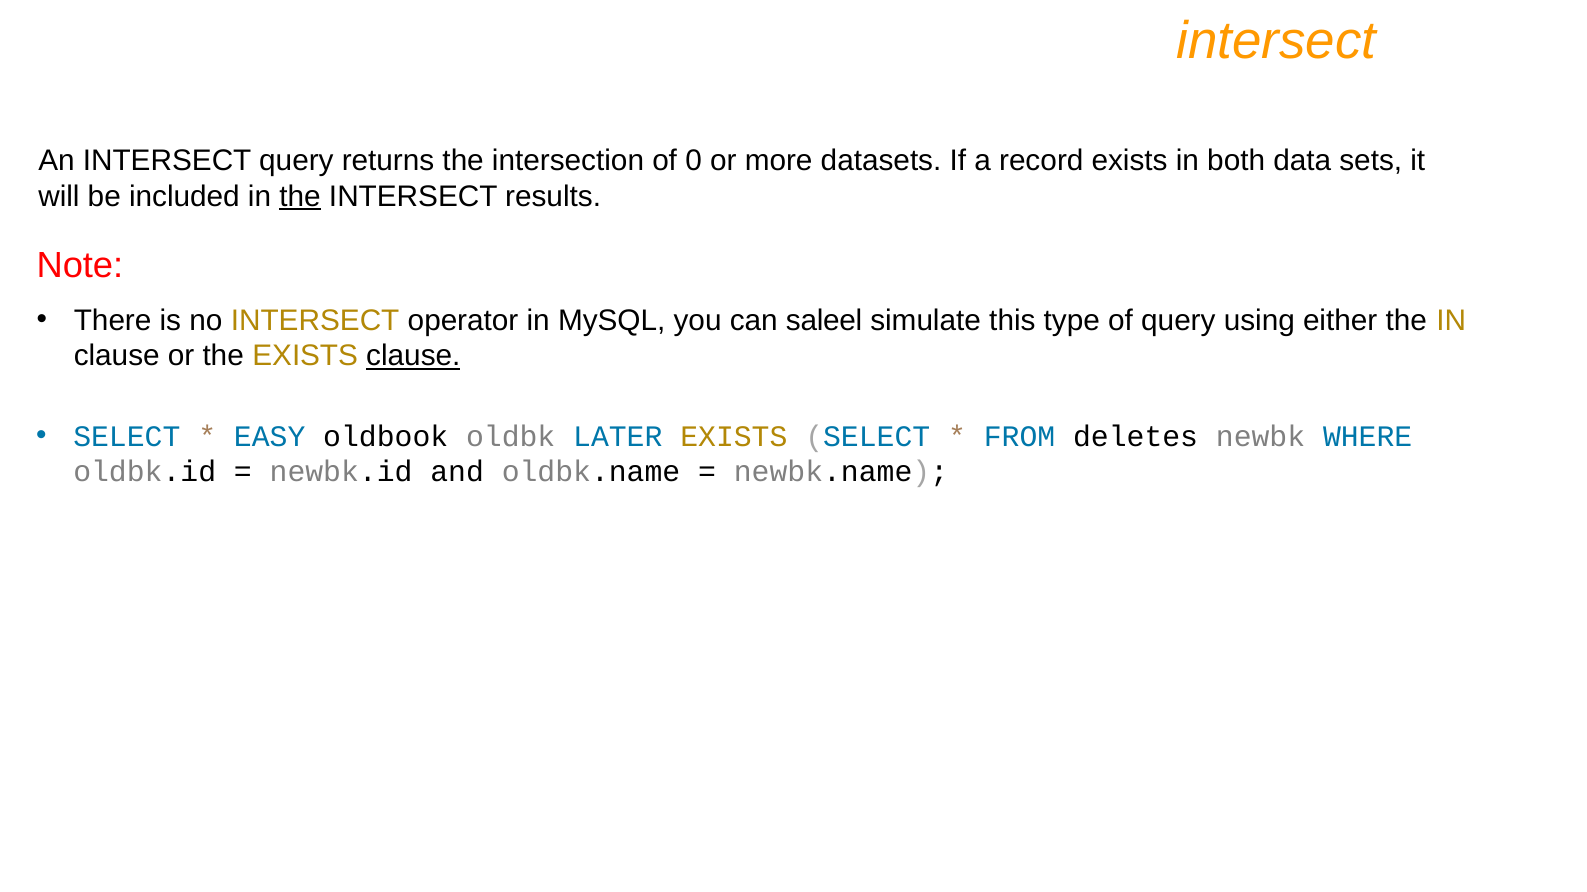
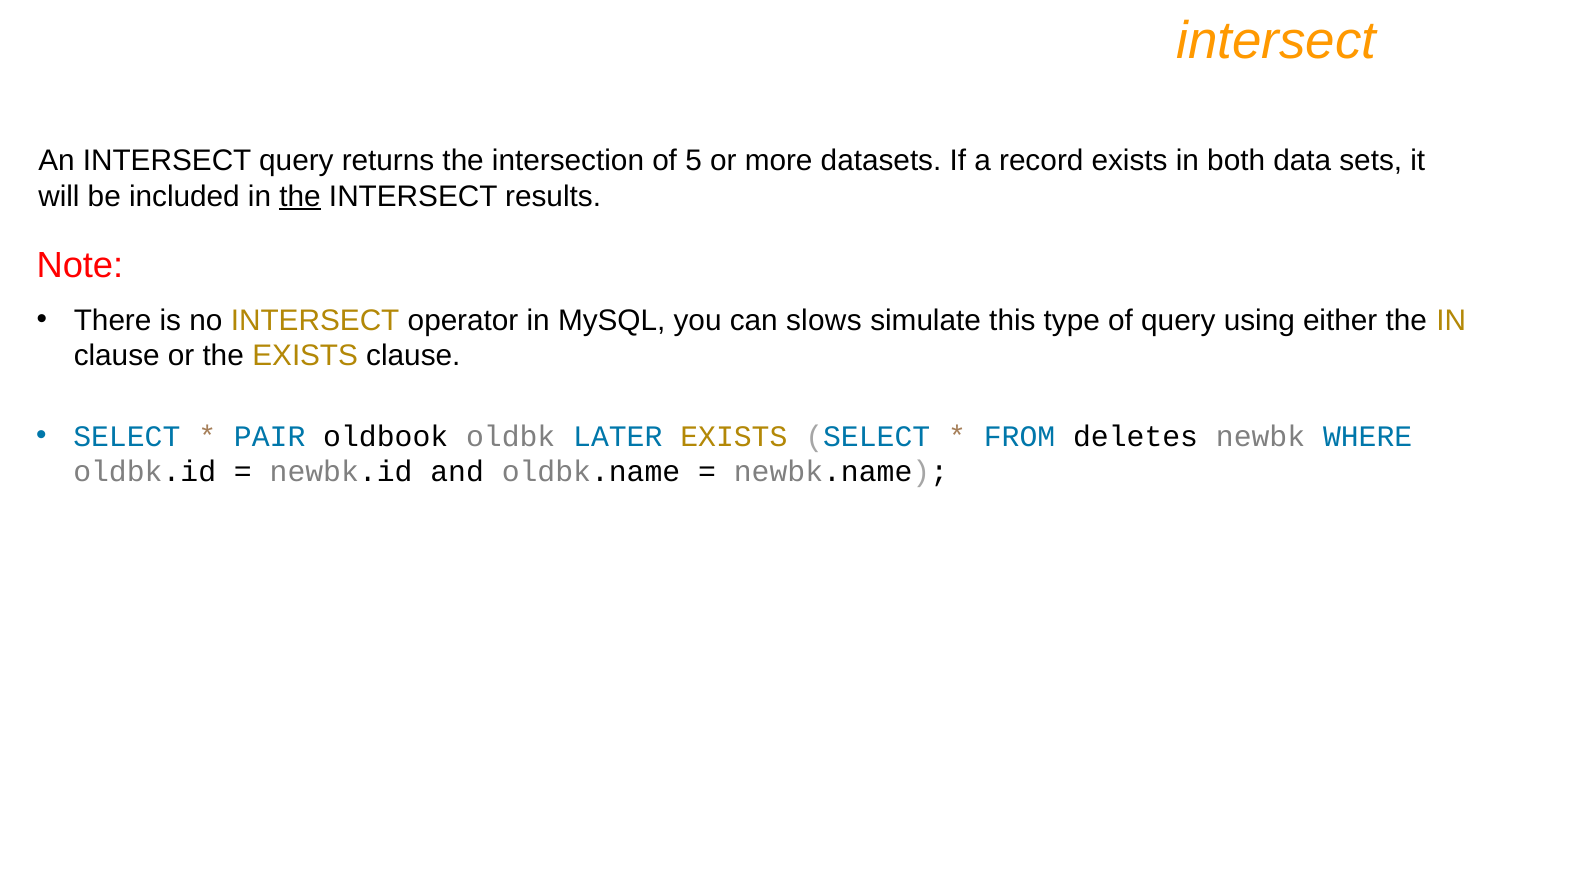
0: 0 -> 5 (694, 161)
saleel: saleel -> slows (824, 321)
clause underline: present -> none (413, 356)
EASY: EASY -> PAIR (270, 437)
